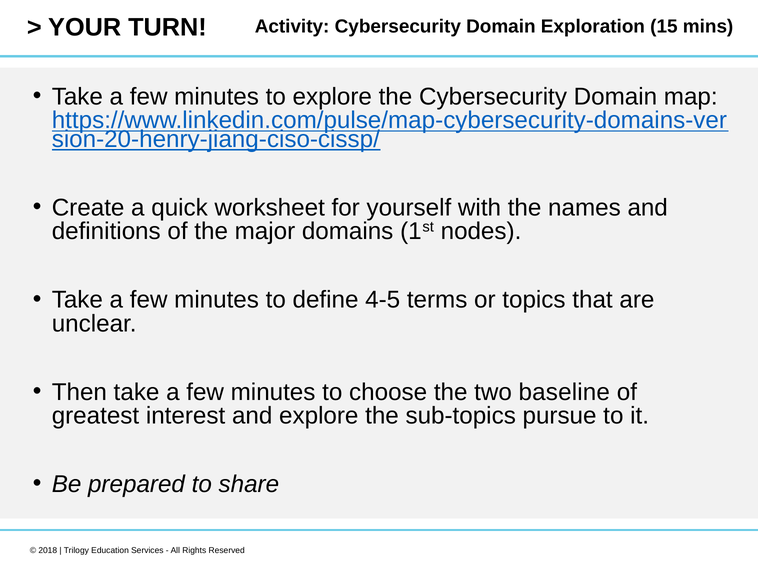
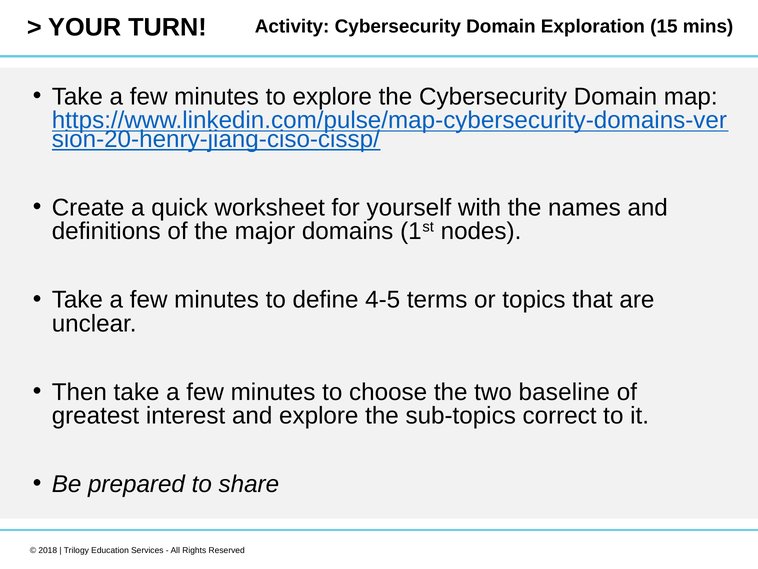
pursue: pursue -> correct (560, 415)
